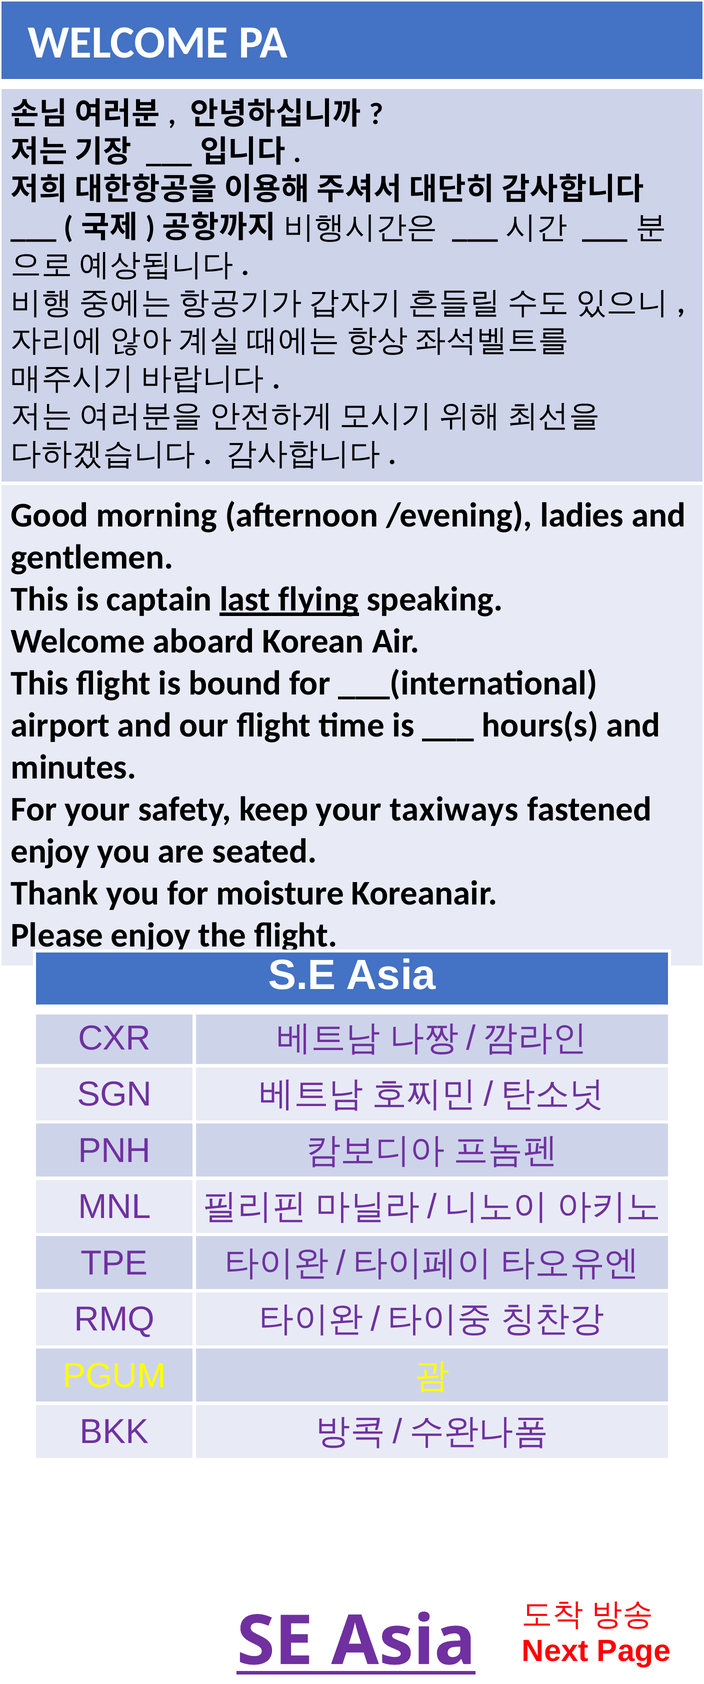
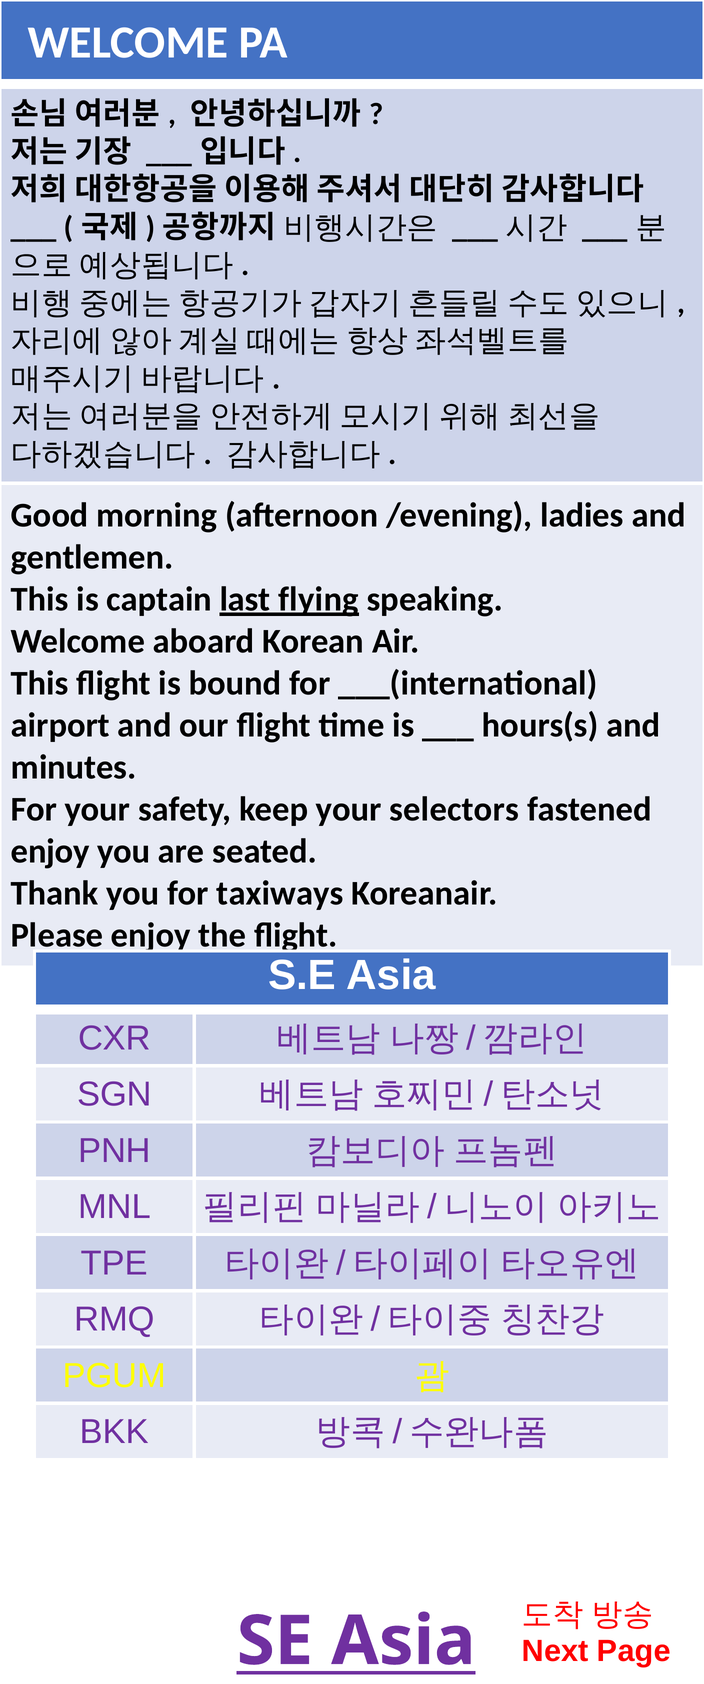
taxiways: taxiways -> selectors (454, 810)
moisture: moisture -> taxiways (280, 894)
